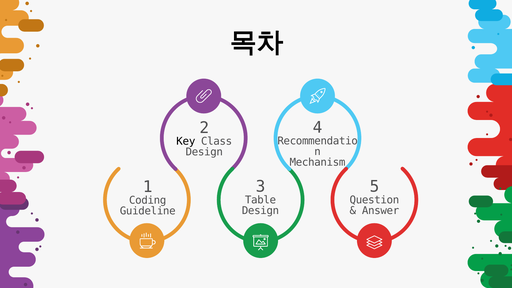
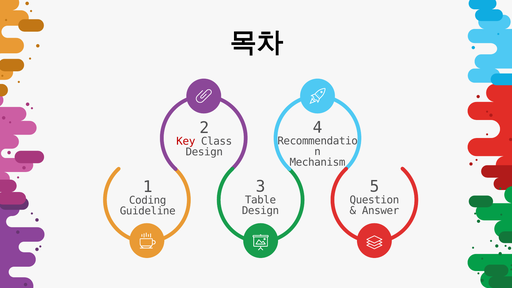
Key colour: black -> red (186, 141)
